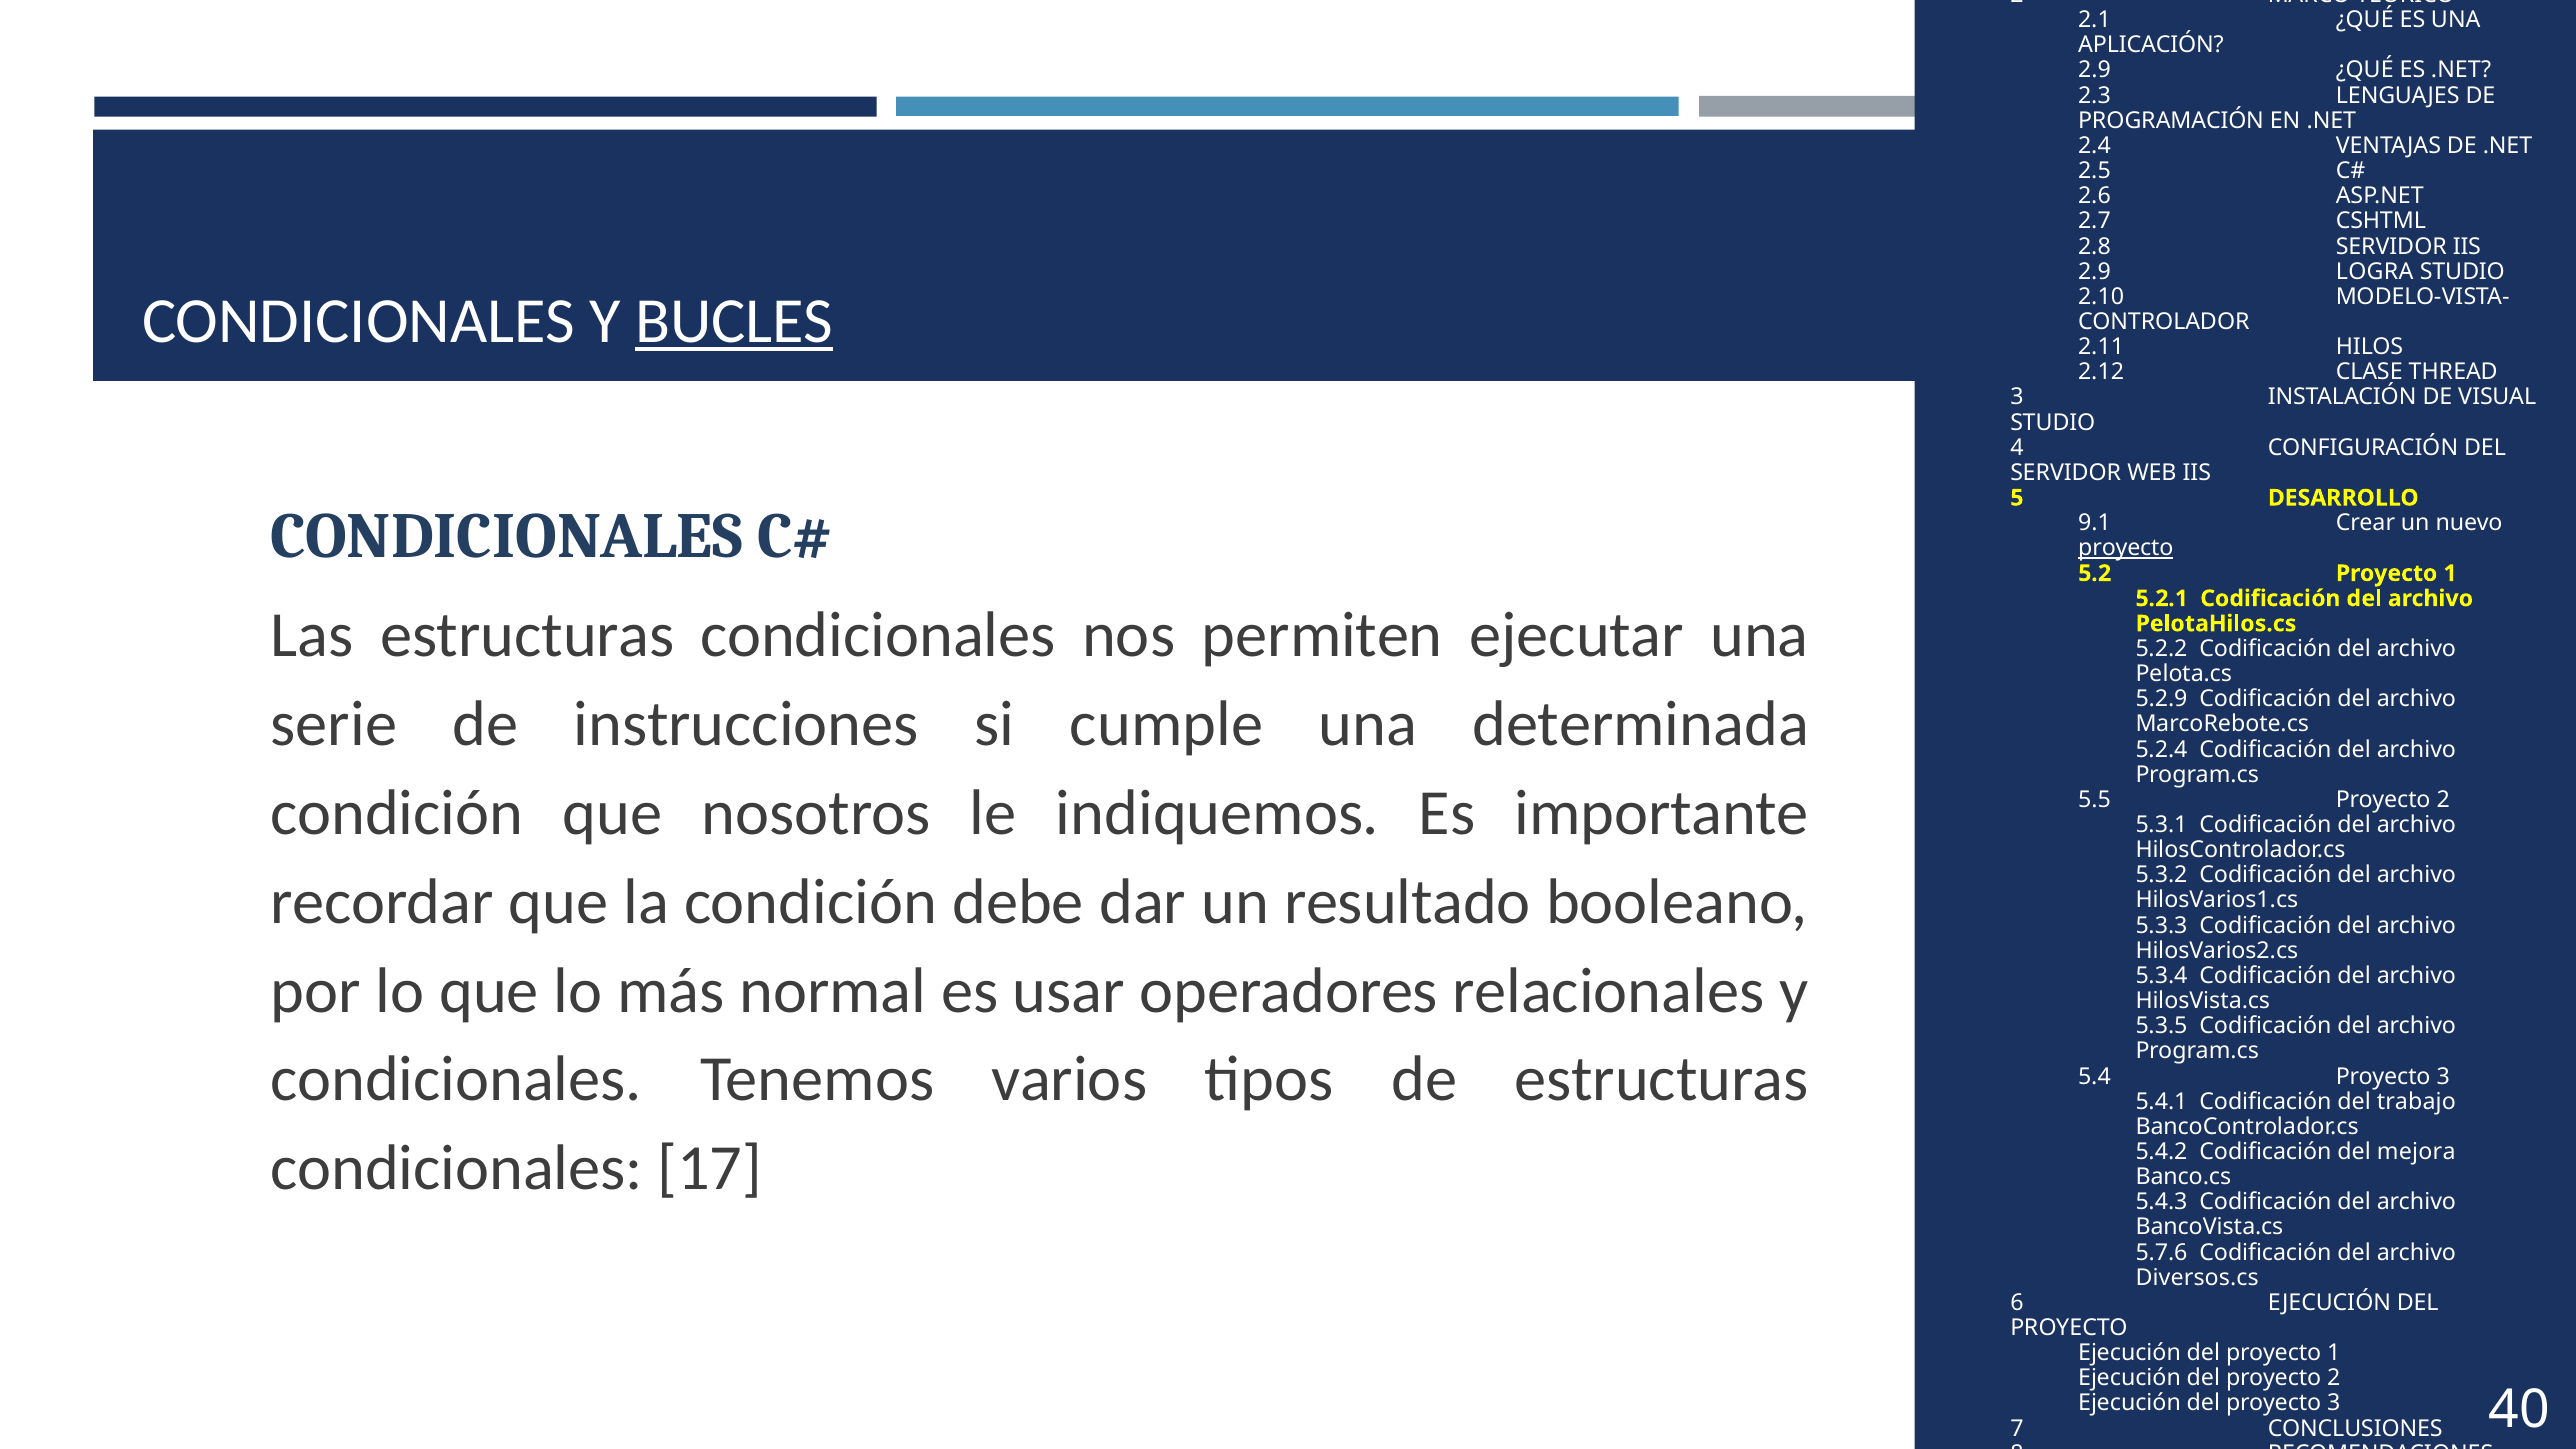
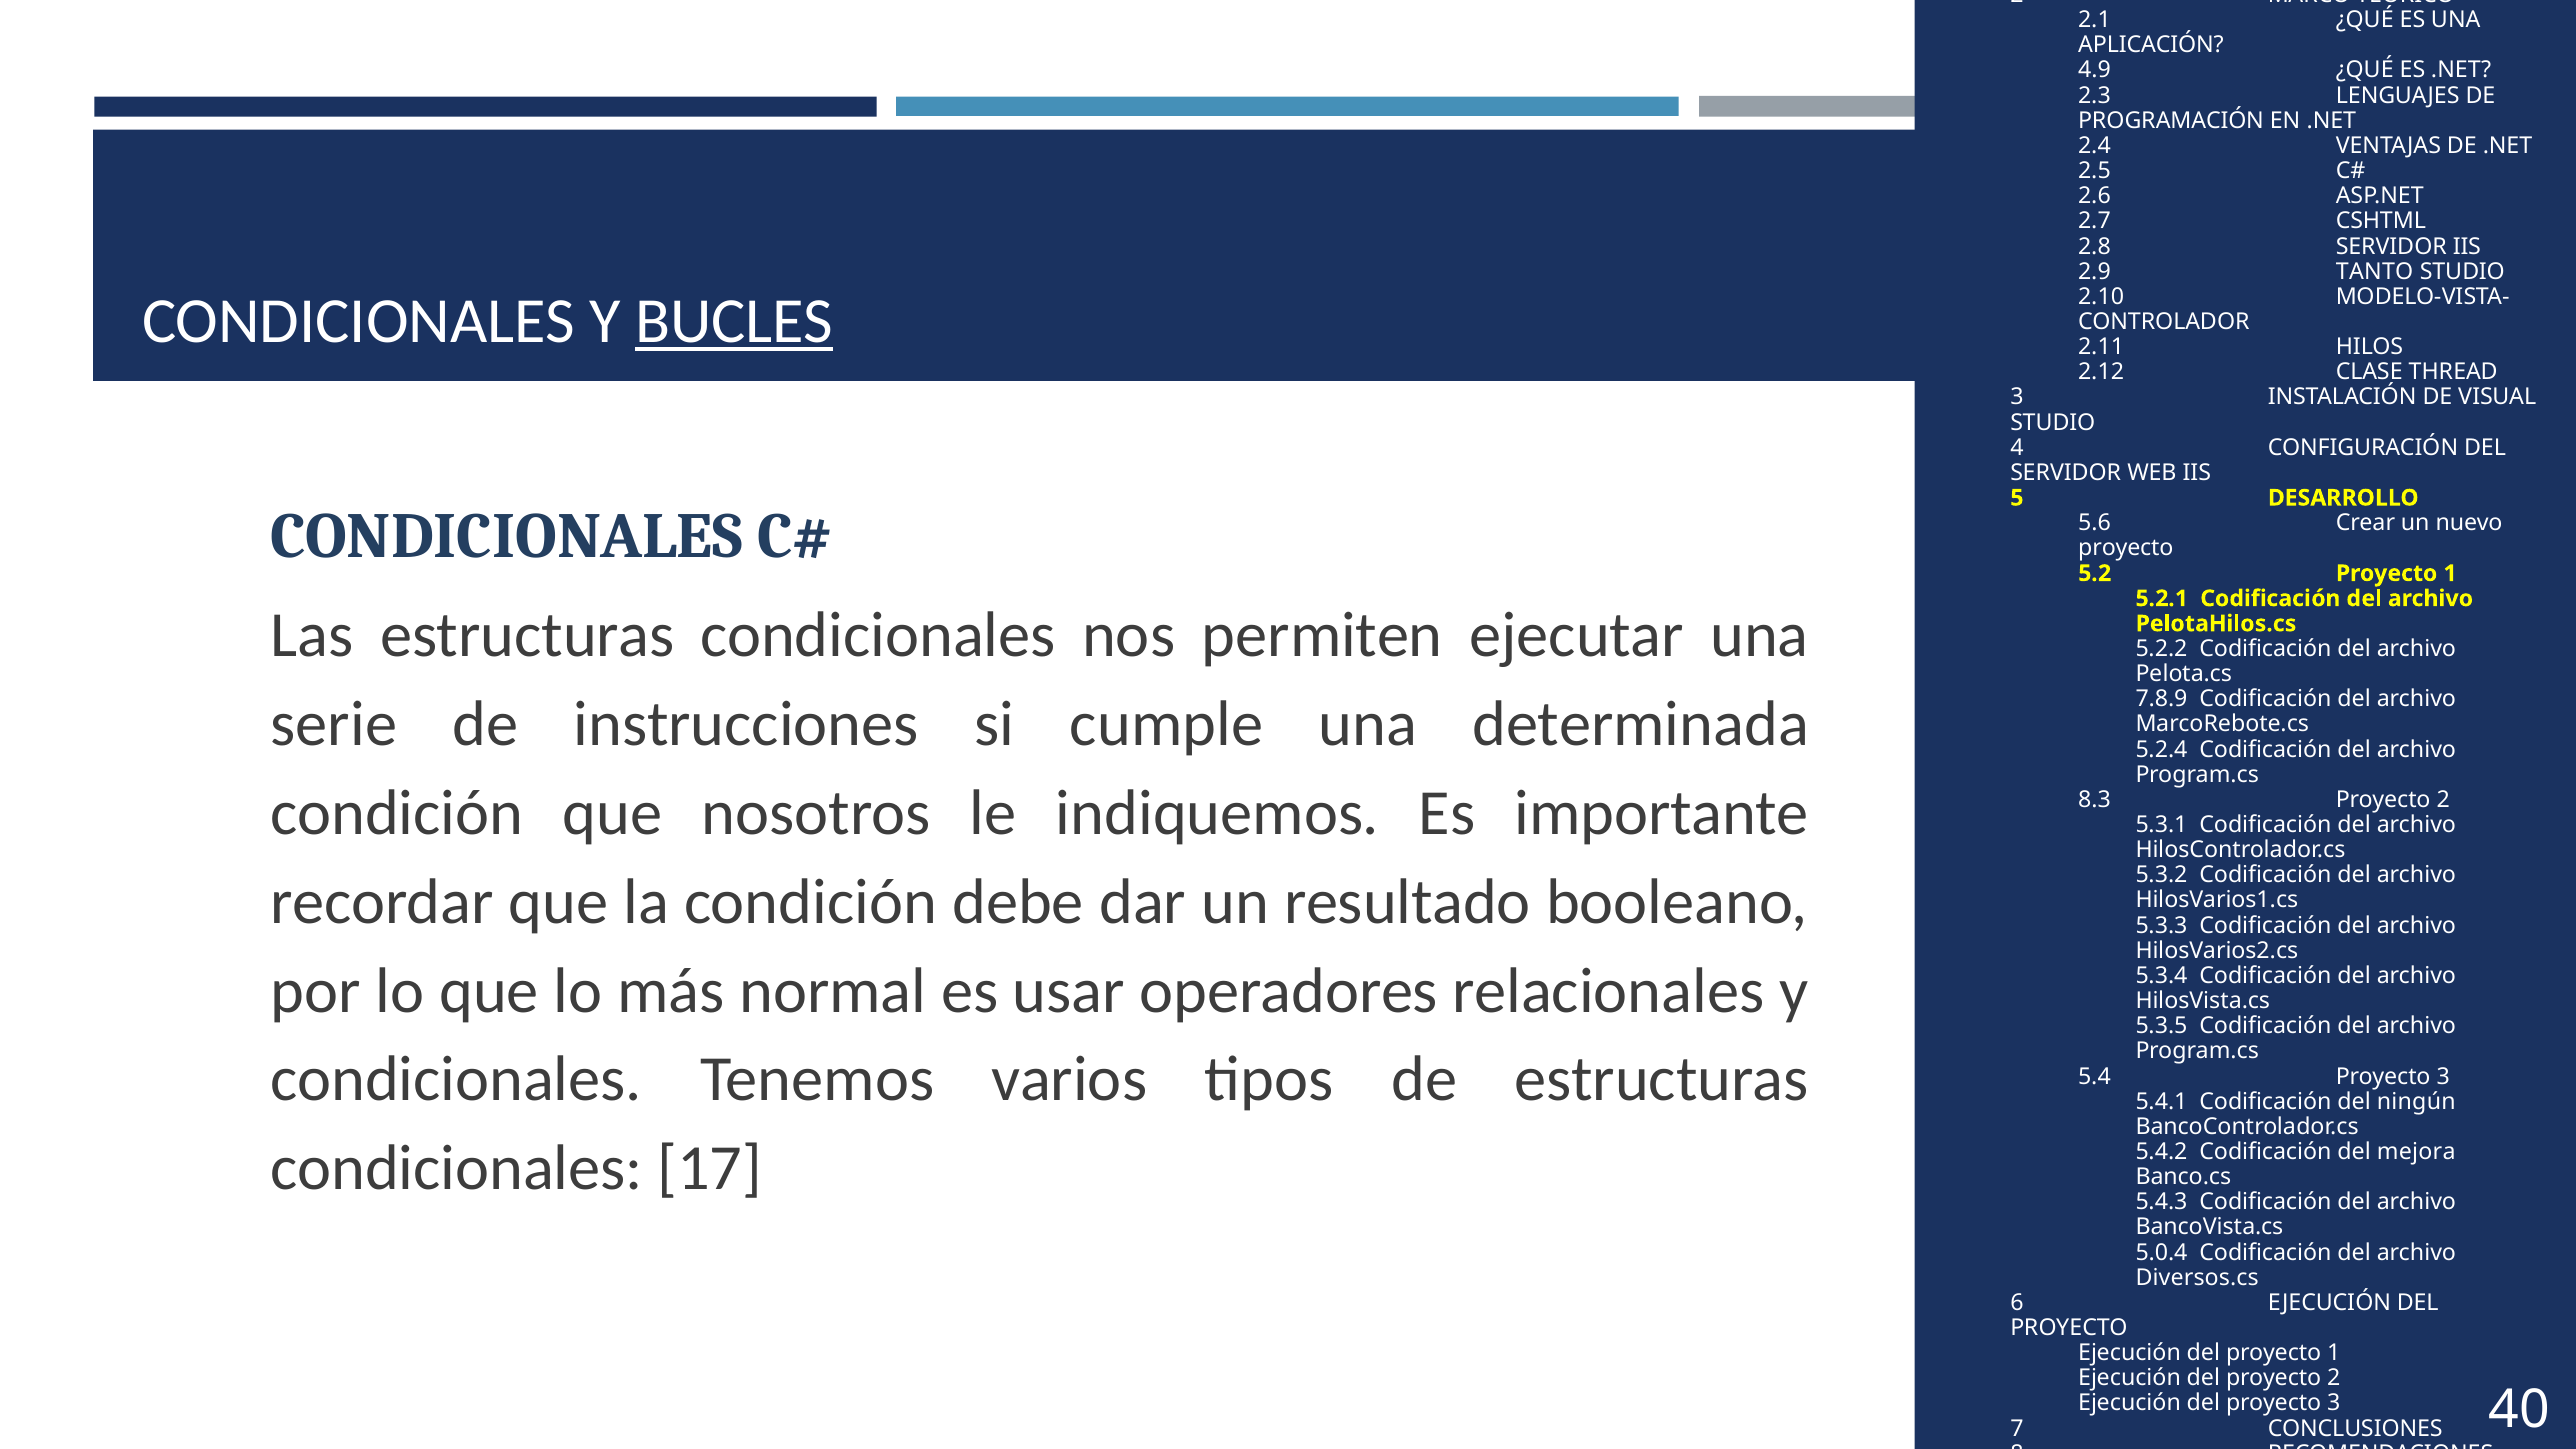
2.9: 2.9 -> 4.9 (2095, 70)
LOGRA: LOGRA -> TANTO (2375, 272)
9.1: 9.1 -> 5.6 (2095, 523)
proyecto underline: present -> none (2126, 548)
5.2.9: 5.2.9 -> 7.8.9 (2162, 699)
5.5: 5.5 -> 8.3 (2095, 800)
trabajo: trabajo -> ningún (2416, 1102)
5.7.6: 5.7.6 -> 5.0.4 (2162, 1252)
